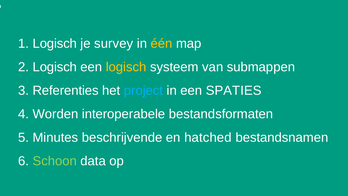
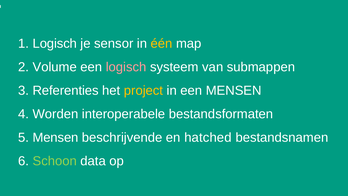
survey: survey -> sensor (114, 43)
2 Logisch: Logisch -> Volume (55, 67)
logisch colour: yellow -> pink (126, 67)
project colour: light blue -> yellow (143, 90)
een SPATIES: SPATIES -> MENSEN (234, 90)
5 Minutes: Minutes -> Mensen (56, 137)
